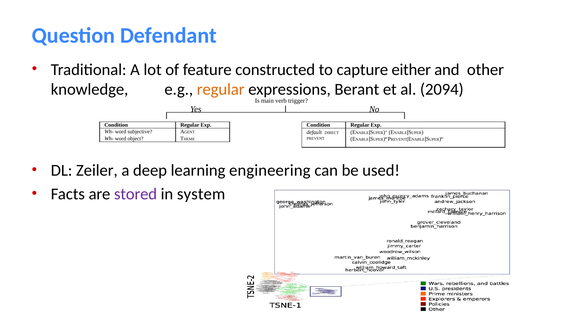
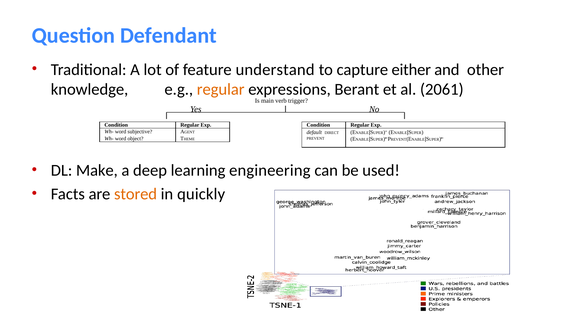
constructed: constructed -> understand (275, 69)
2094: 2094 -> 2061 (442, 89)
Zeiler: Zeiler -> Make (97, 170)
stored colour: purple -> orange (136, 194)
system: system -> quickly (201, 194)
